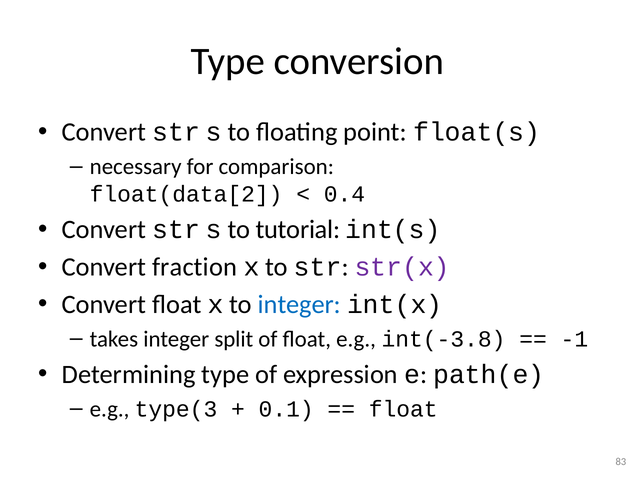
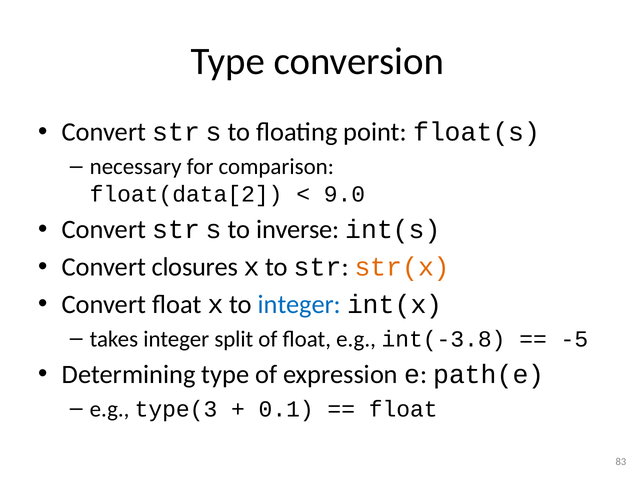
0.4: 0.4 -> 9.0 (344, 194)
tutorial: tutorial -> inverse (298, 229)
fraction: fraction -> closures (195, 267)
str(x colour: purple -> orange (402, 267)
-1: -1 -> -5 (574, 339)
